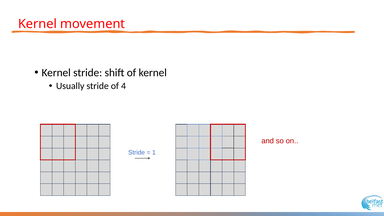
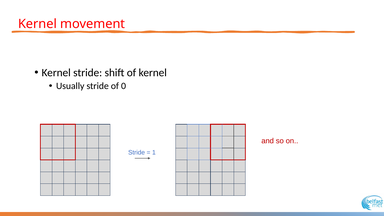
4: 4 -> 0 (124, 86)
